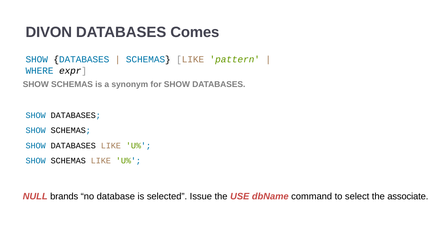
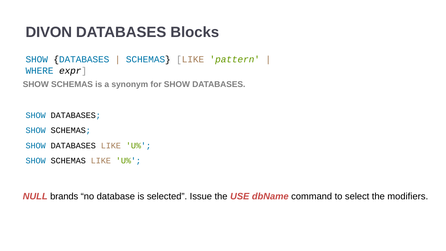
Comes: Comes -> Blocks (195, 32)
associate: associate -> modifiers (408, 196)
